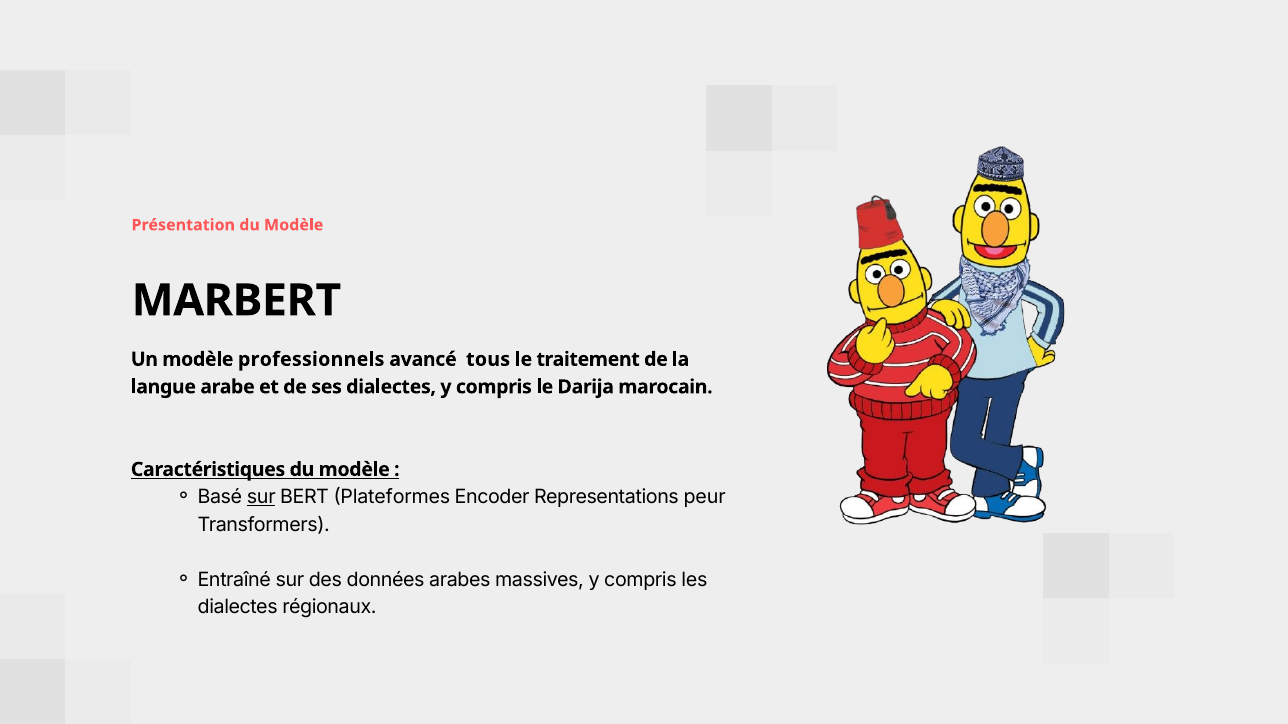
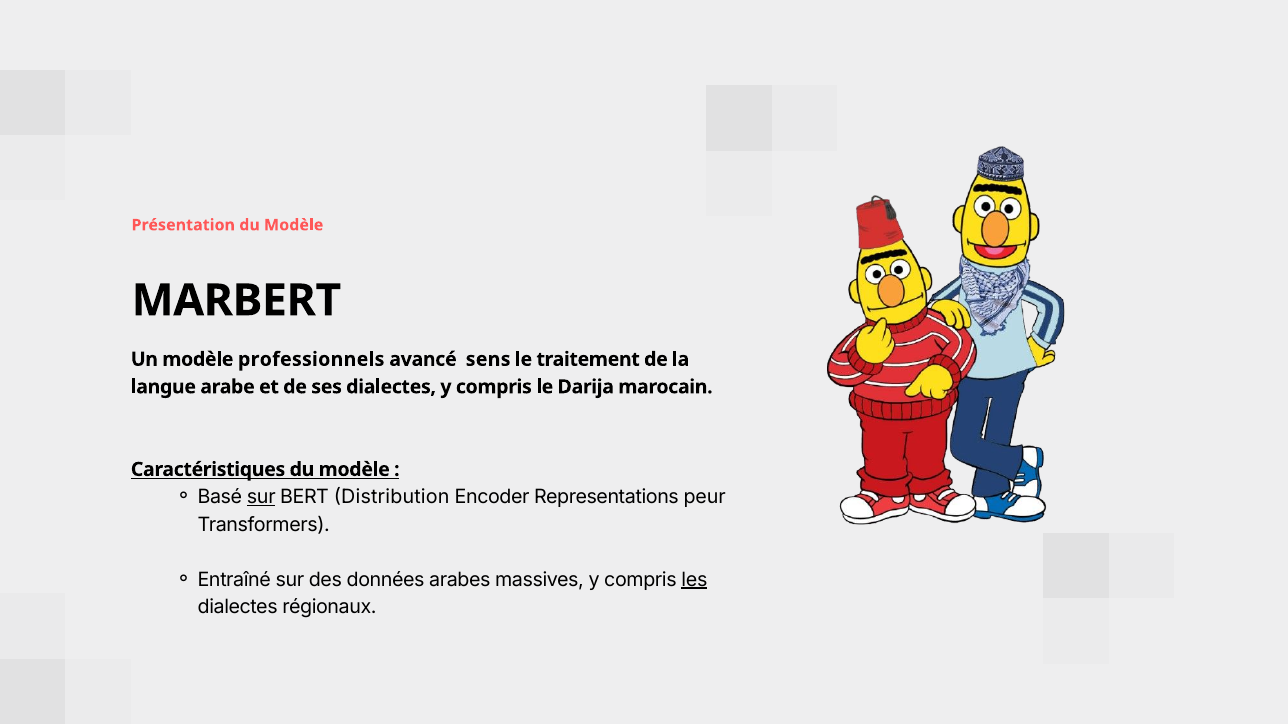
tous: tous -> sens (488, 360)
Plateformes: Plateformes -> Distribution (392, 497)
les underline: none -> present (694, 580)
